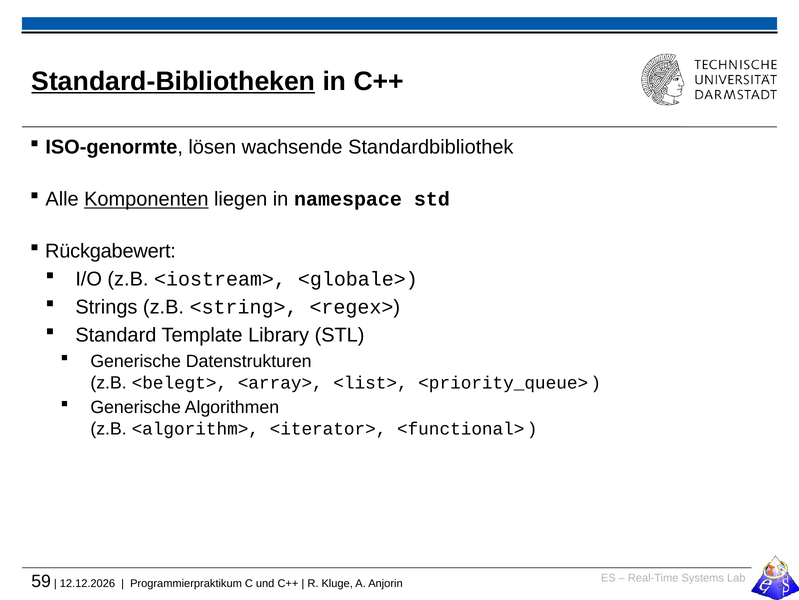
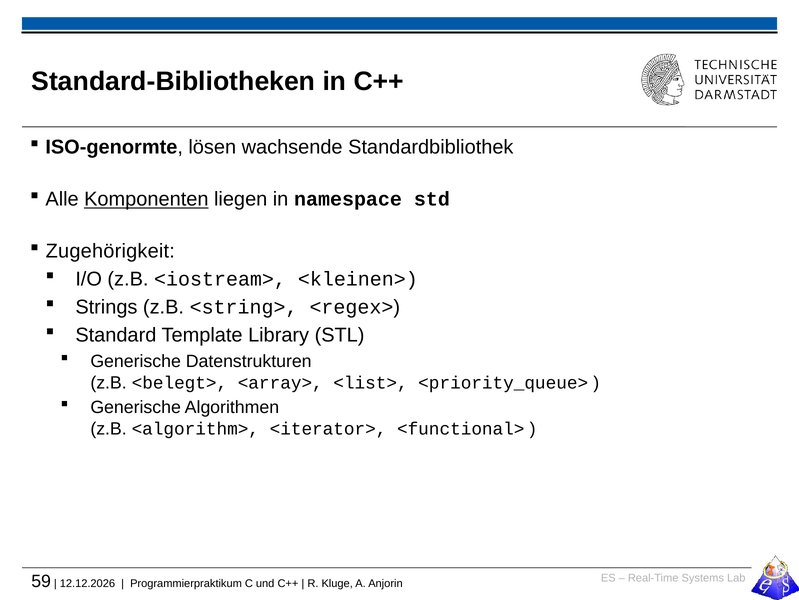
Standard-Bibliotheken underline: present -> none (173, 81)
Rückgabewert: Rückgabewert -> Zugehörigkeit (110, 251)
<globale>: <globale> -> <kleinen> (358, 279)
